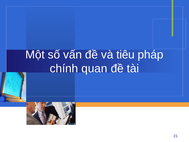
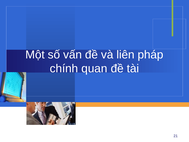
tiêu: tiêu -> liên (125, 55)
